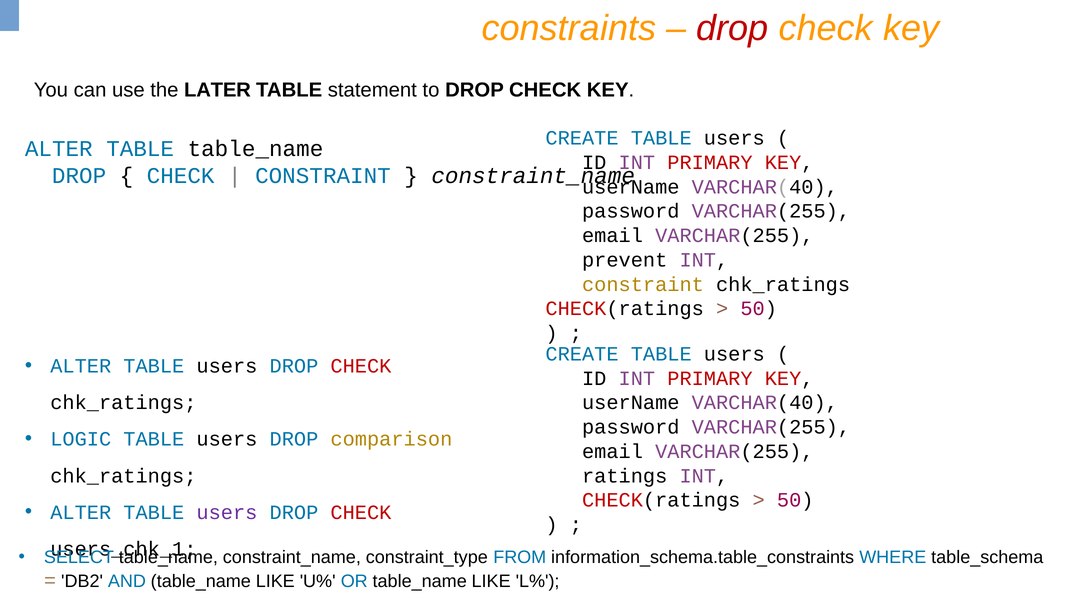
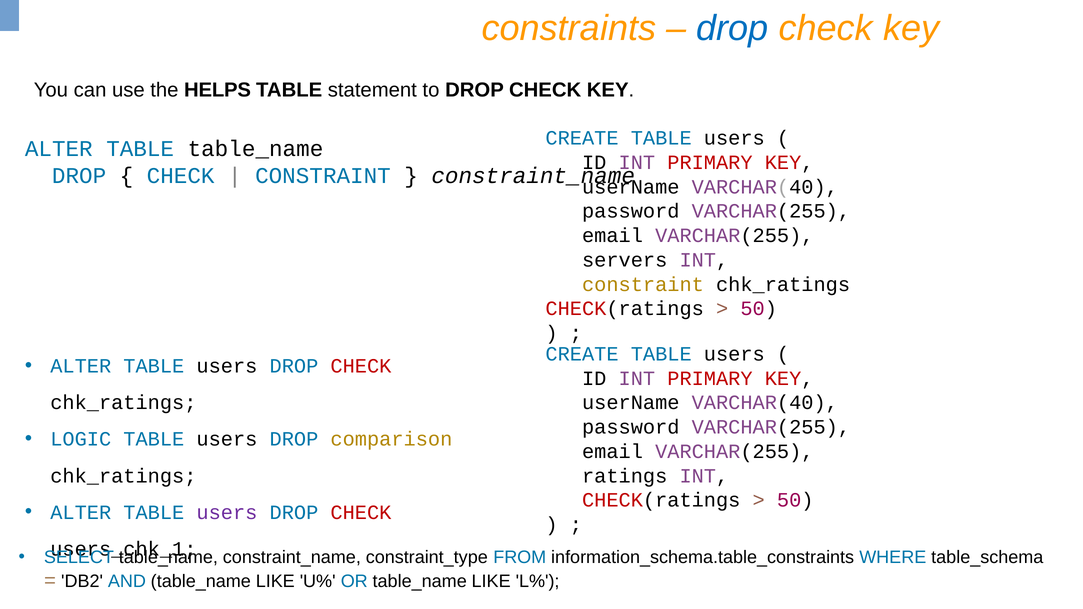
drop colour: red -> blue (732, 28)
LATER: LATER -> HELPS (218, 90)
prevent: prevent -> servers (625, 260)
